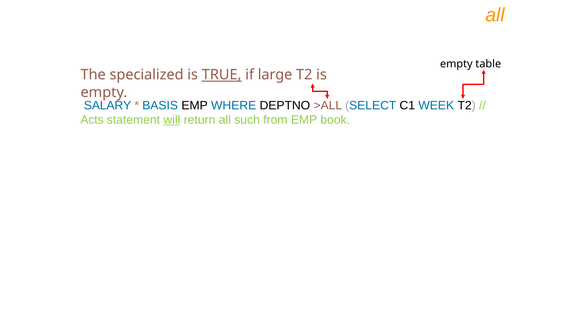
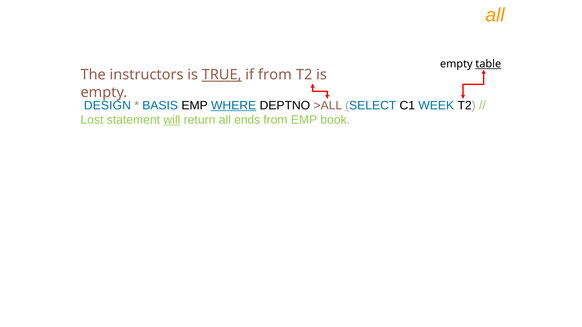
table underline: none -> present (488, 64)
specialized: specialized -> instructors (147, 75)
if large: large -> from (275, 75)
SALARY: SALARY -> DESIGN (107, 105)
WHERE underline: none -> present (234, 105)
Acts: Acts -> Lost (92, 120)
such: such -> ends (247, 120)
